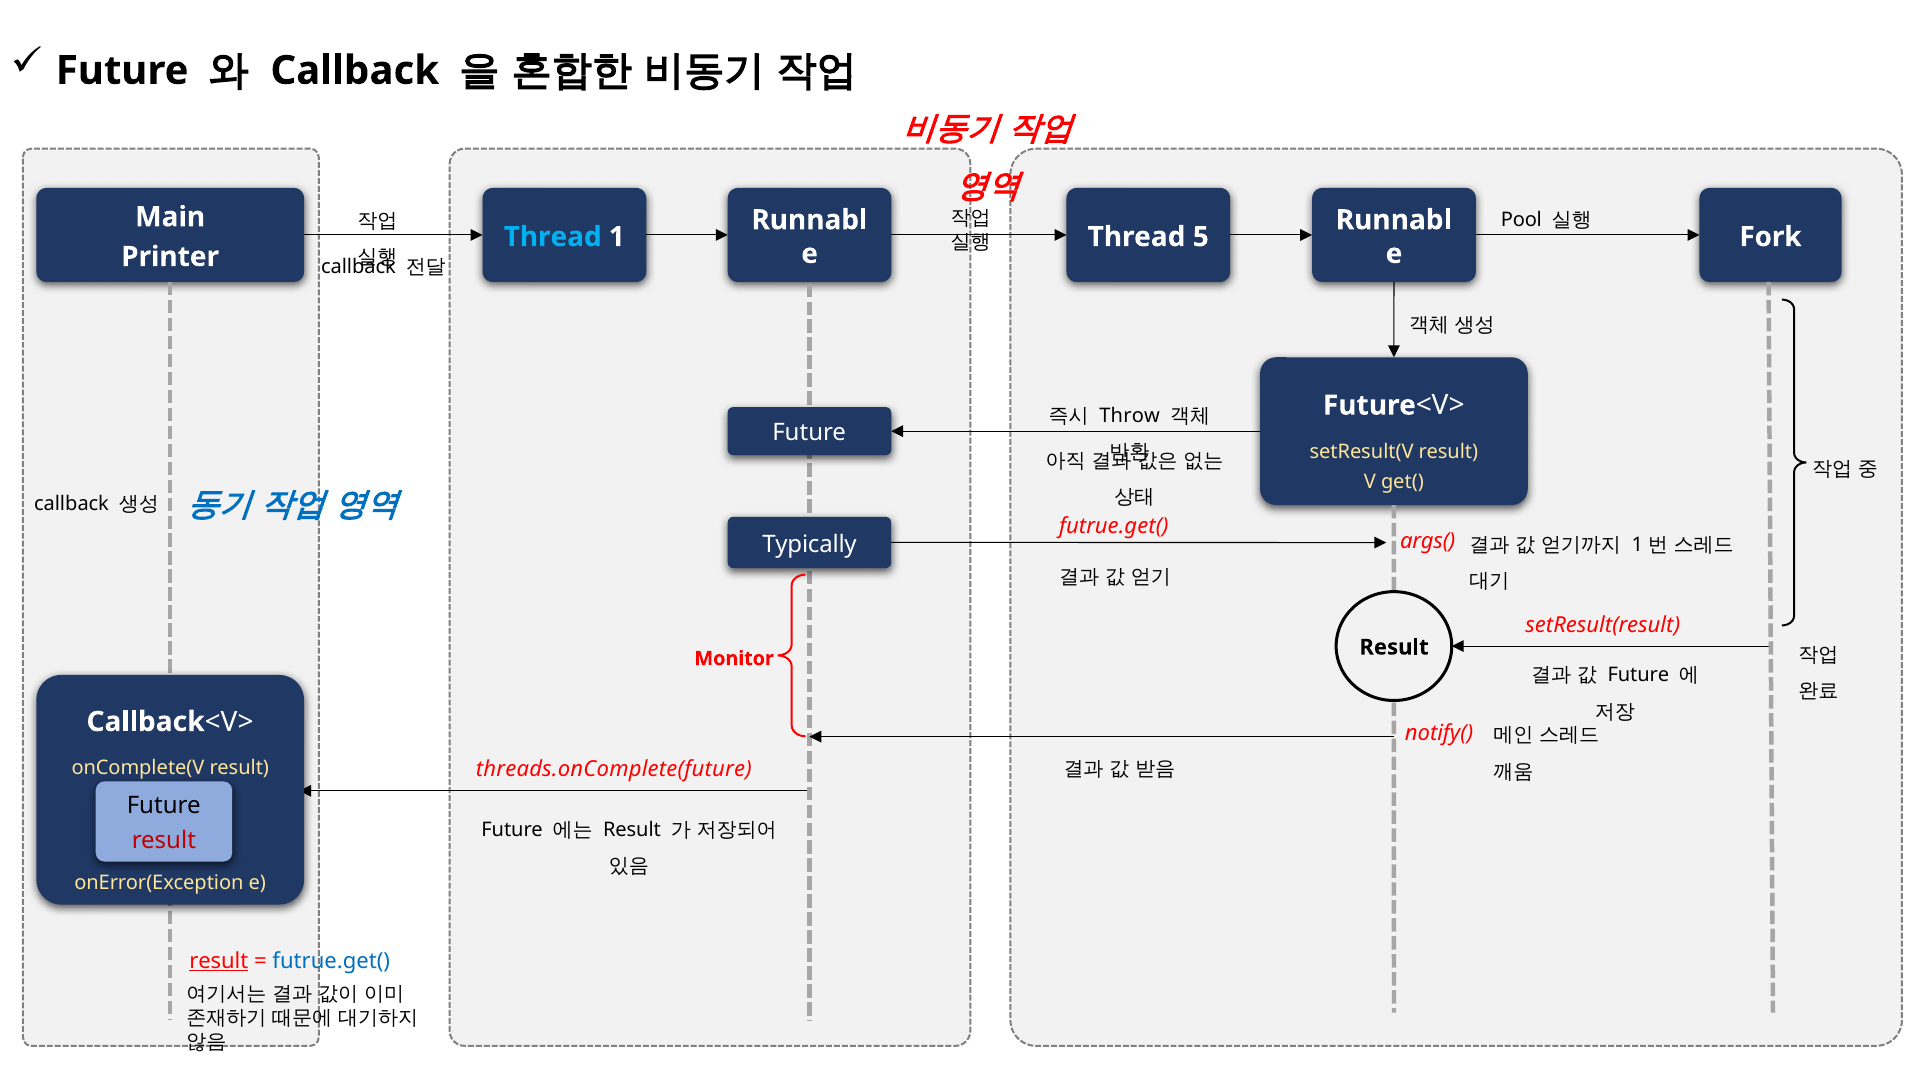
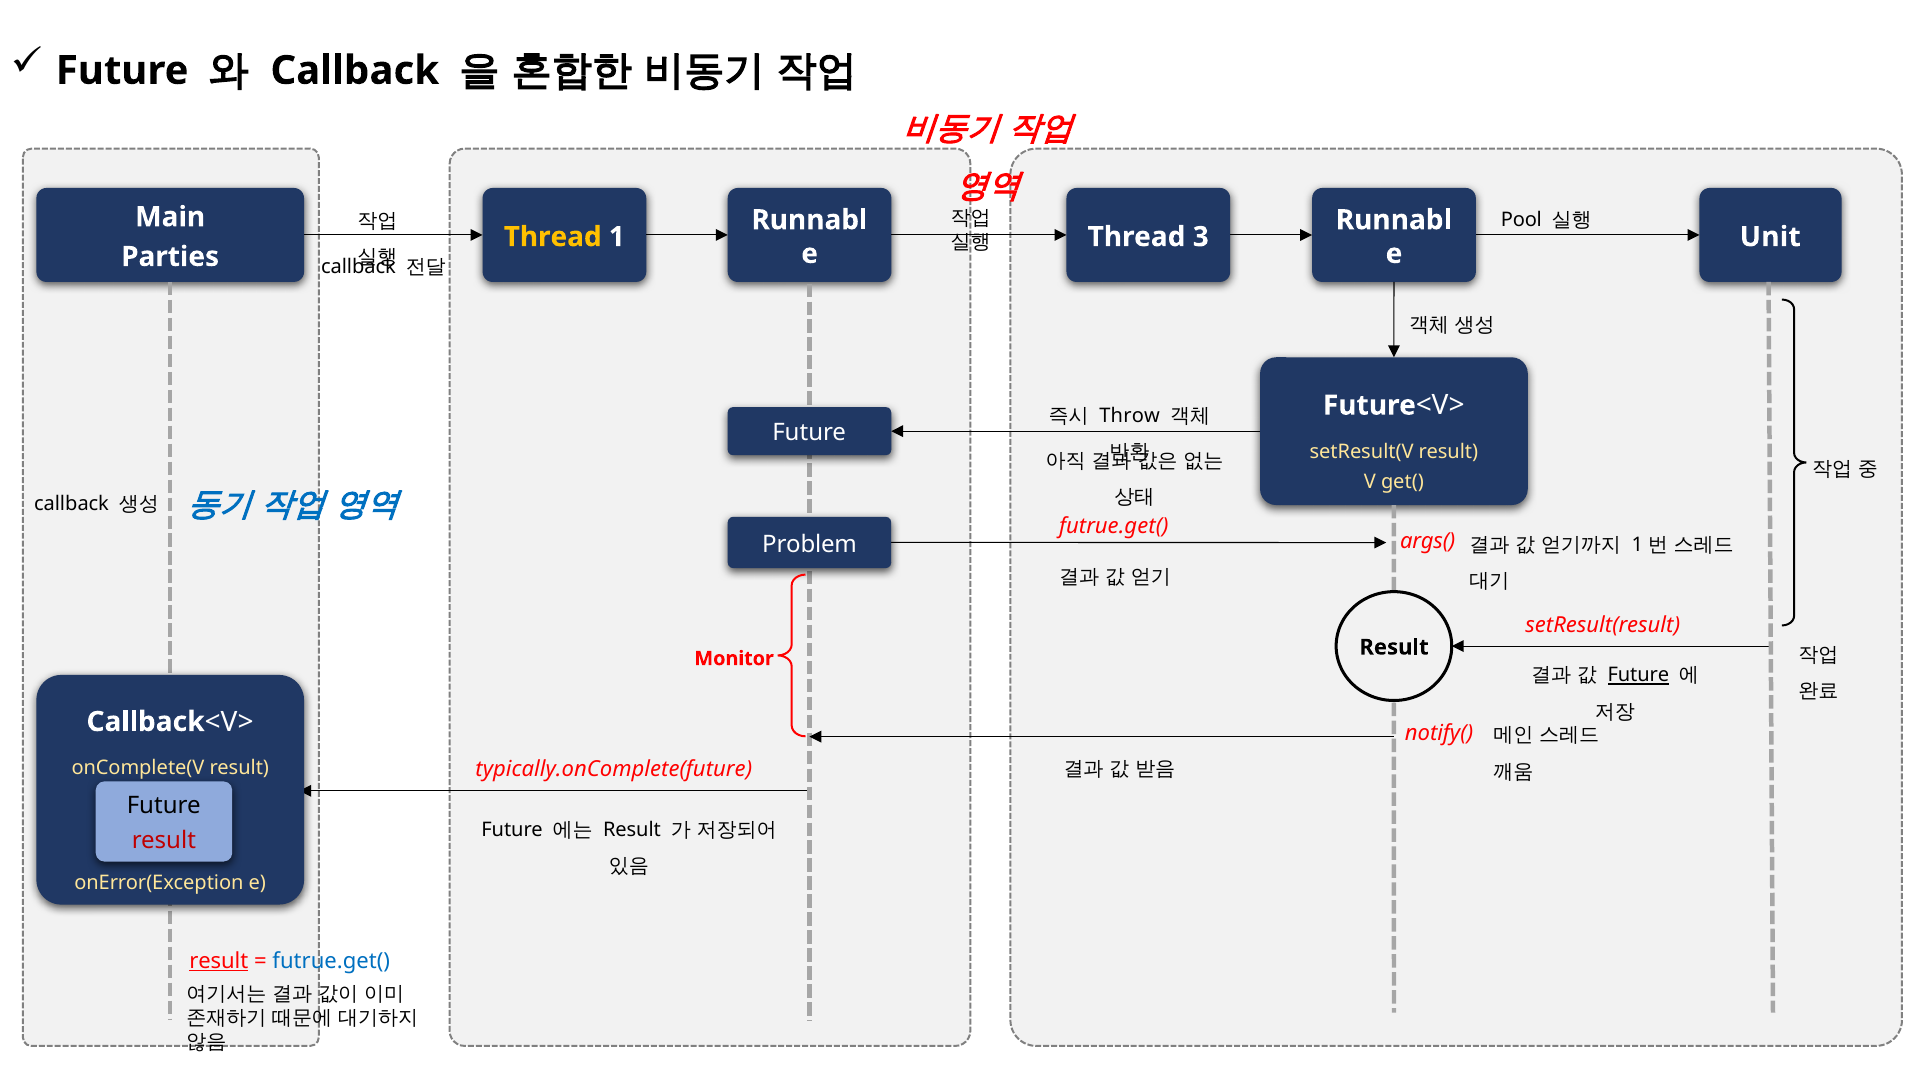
Thread colour: light blue -> yellow (553, 237)
5: 5 -> 3 (1201, 237)
Fork: Fork -> Unit (1770, 237)
Printer: Printer -> Parties (170, 257)
Typically: Typically -> Problem (810, 544)
Future underline: none -> present (1638, 675)
threads.onComplete(future: threads.onComplete(future -> typically.onComplete(future (614, 769)
